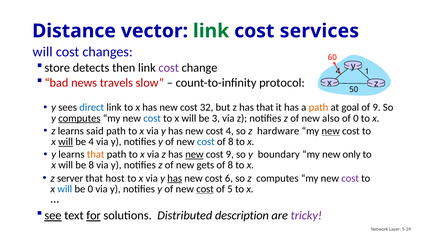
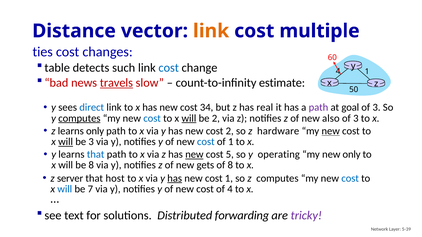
link colour: green -> orange (211, 31)
services: services -> multiple (320, 31)
will: will -> ties (43, 52)
store: store -> table (57, 68)
then: then -> such (124, 68)
cost colour: purple -> blue (169, 68)
travels underline: none -> present (116, 83)
protocol: protocol -> estimate (282, 83)
32: 32 -> 34 (207, 108)
has that: that -> real (265, 108)
path colour: orange -> purple (318, 108)
9: 9 -> 3 (377, 108)
will underline: none -> present (189, 118)
be 3: 3 -> 2 (216, 118)
0: 0 -> 3 (356, 118)
learns said: said -> only (95, 131)
cost 4: 4 -> 2 (230, 131)
be 4: 4 -> 3 (91, 142)
8: 8 -> 1 (231, 142)
that colour: orange -> blue (96, 155)
cost 9: 9 -> 5 (230, 155)
boundary: boundary -> operating (279, 155)
cost 6: 6 -> 1 (229, 178)
cost colour: purple -> blue (350, 178)
be 0: 0 -> 7 (90, 189)
cost underline: present -> none (205, 189)
of 5: 5 -> 4 (230, 189)
see underline: present -> none (53, 216)
for underline: present -> none (94, 216)
description: description -> forwarding (242, 216)
